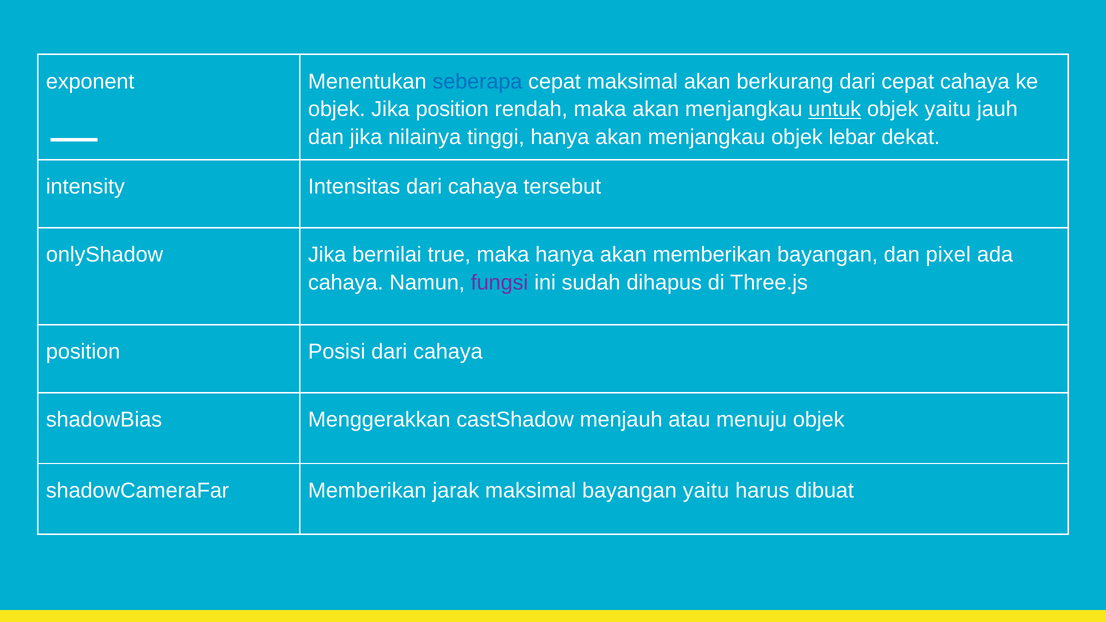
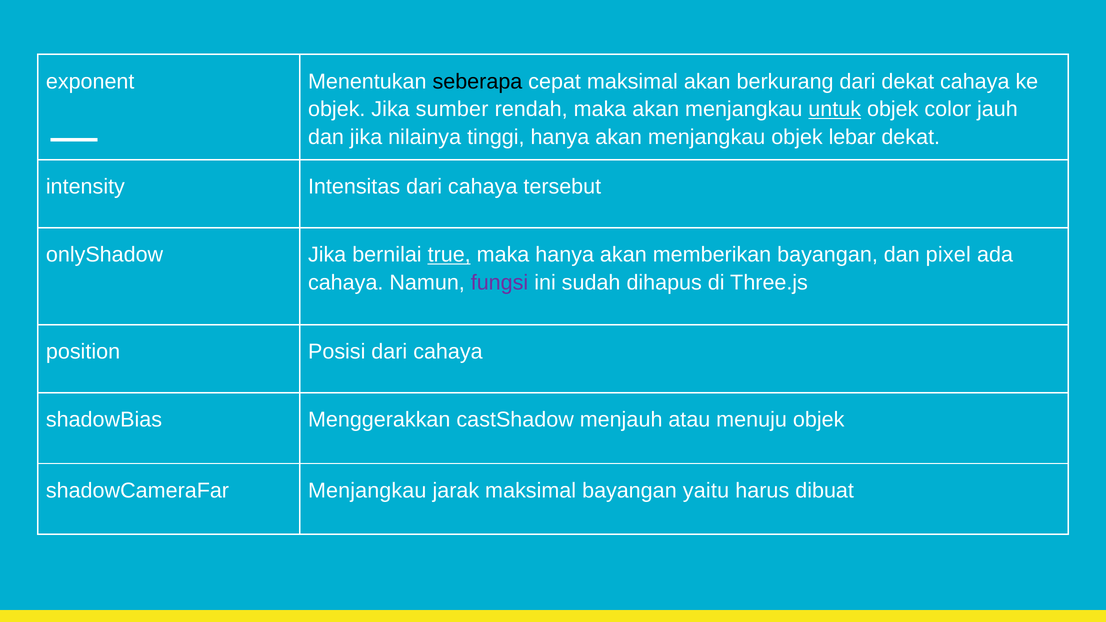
seberapa colour: blue -> black (477, 81)
dari cepat: cepat -> dekat (908, 81)
Jika position: position -> sumber (452, 109)
objek yaitu: yaitu -> color (948, 109)
true underline: none -> present (449, 255)
shadowCameraFar Memberikan: Memberikan -> Menjangkau (367, 491)
